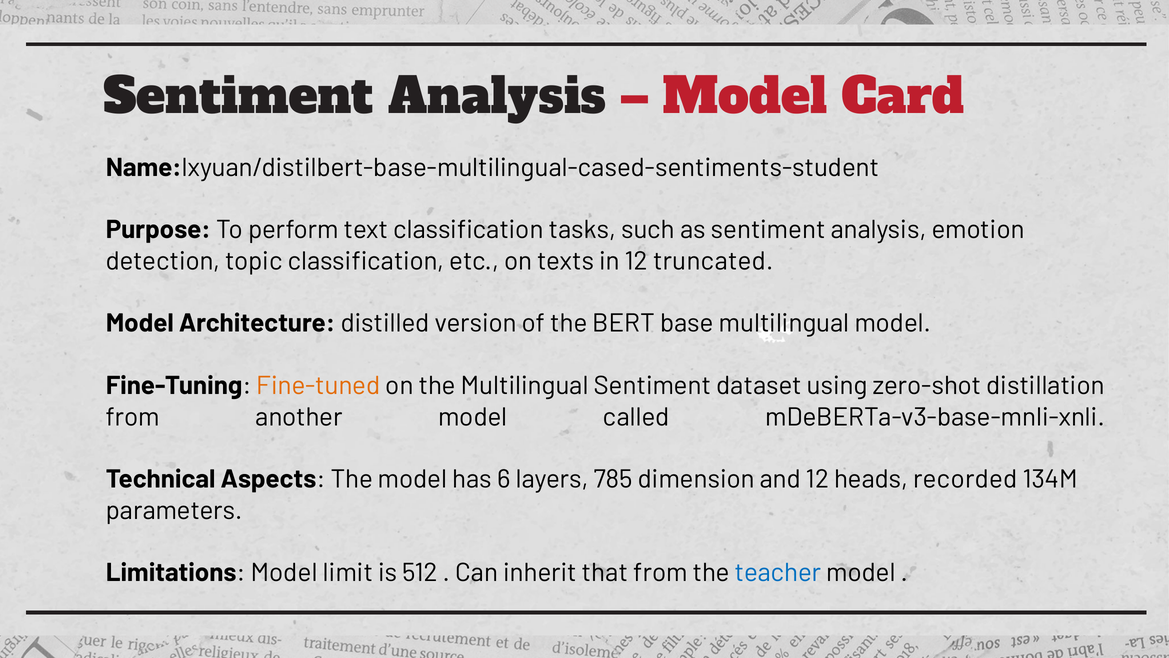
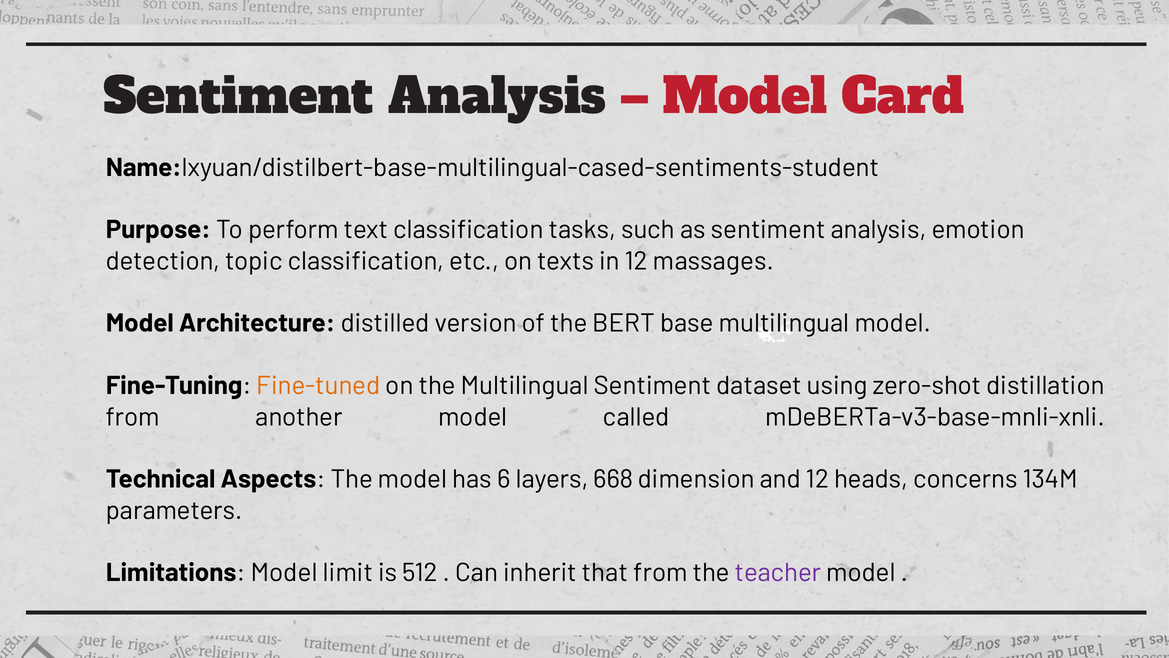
truncated: truncated -> massages (713, 261)
785: 785 -> 668 (613, 479)
recorded: recorded -> concerns (965, 479)
teacher colour: blue -> purple (778, 572)
